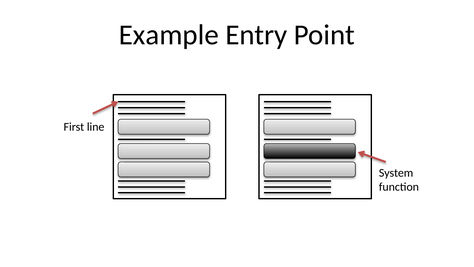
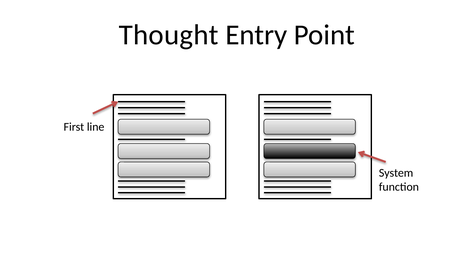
Example: Example -> Thought (169, 35)
